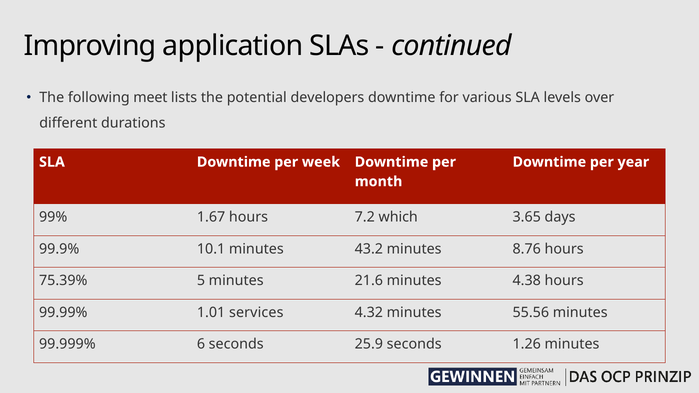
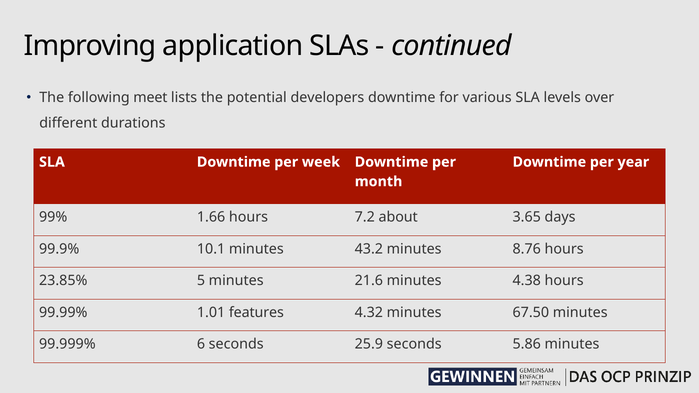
1.67: 1.67 -> 1.66 (211, 217)
which: which -> about (398, 217)
75.39%: 75.39% -> 23.85% (63, 281)
services: services -> features (256, 313)
55.56: 55.56 -> 67.50 (531, 313)
1.26: 1.26 -> 5.86 (527, 344)
